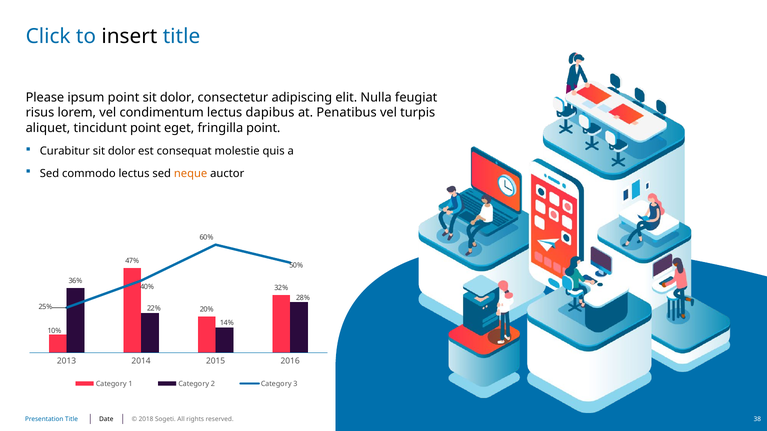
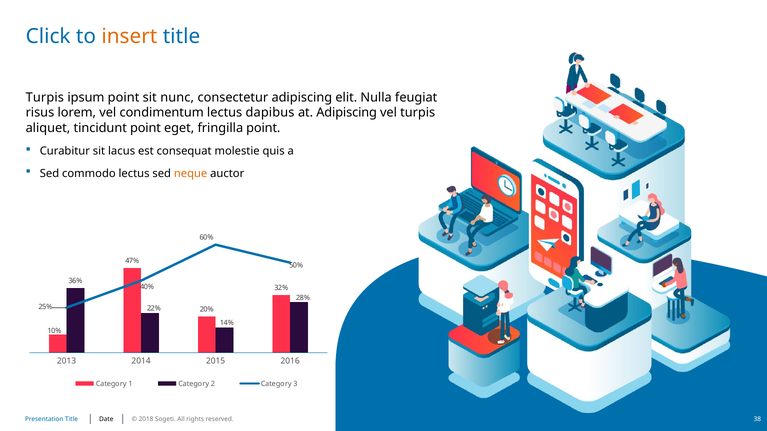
insert colour: black -> orange (129, 37)
Please: Please -> Turpis (45, 98)
dolor: dolor -> nunc (177, 98)
at Penatibus: Penatibus -> Adipiscing (347, 113)
Curabitur sit dolor: dolor -> lacus (122, 151)
